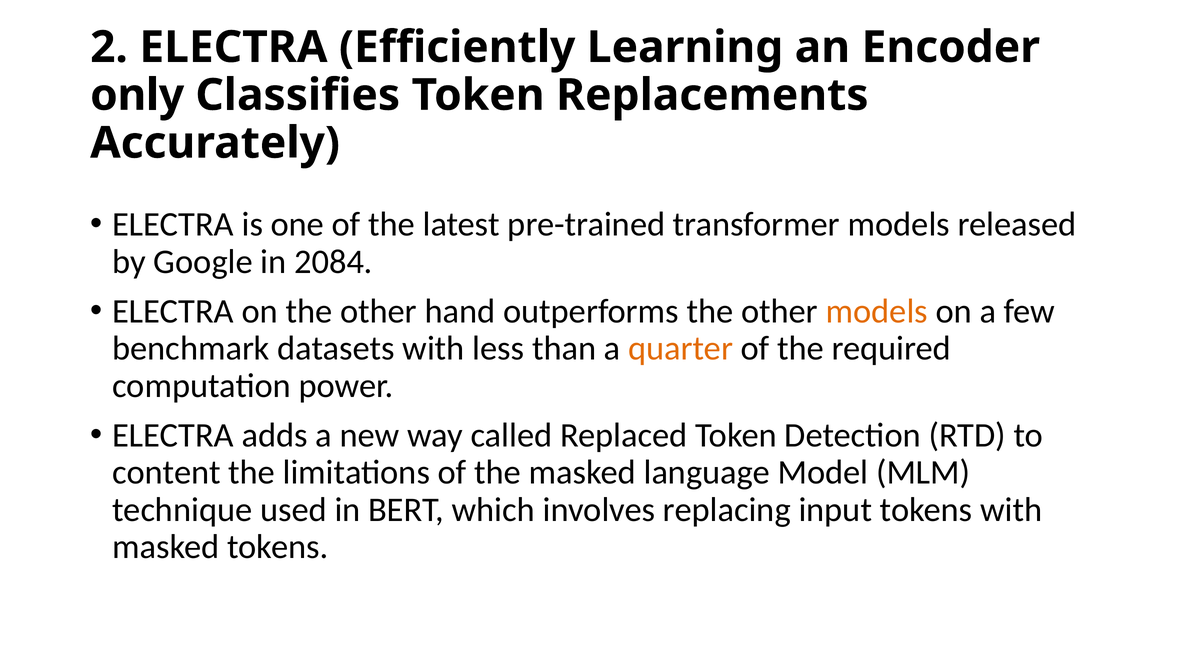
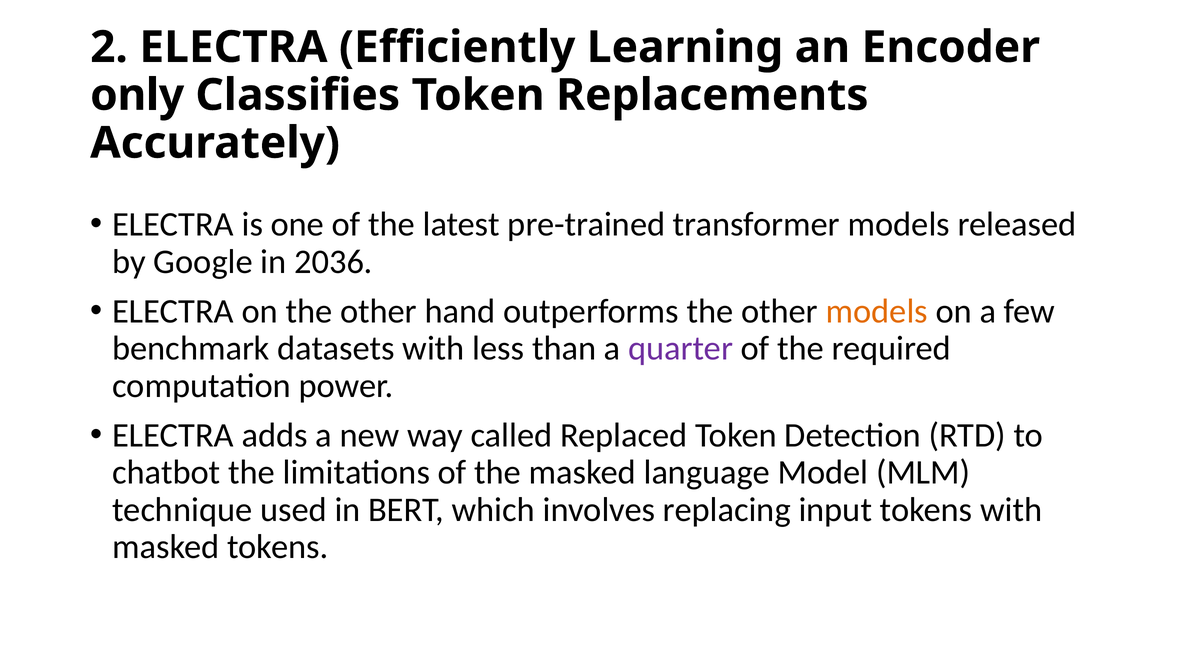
2084: 2084 -> 2036 (333, 262)
quarter colour: orange -> purple (681, 348)
content: content -> chatbot (166, 472)
